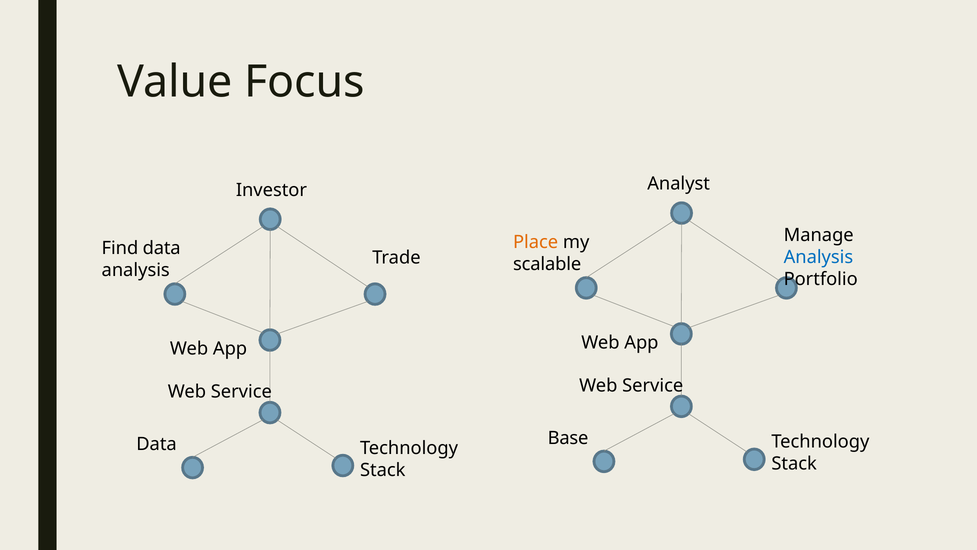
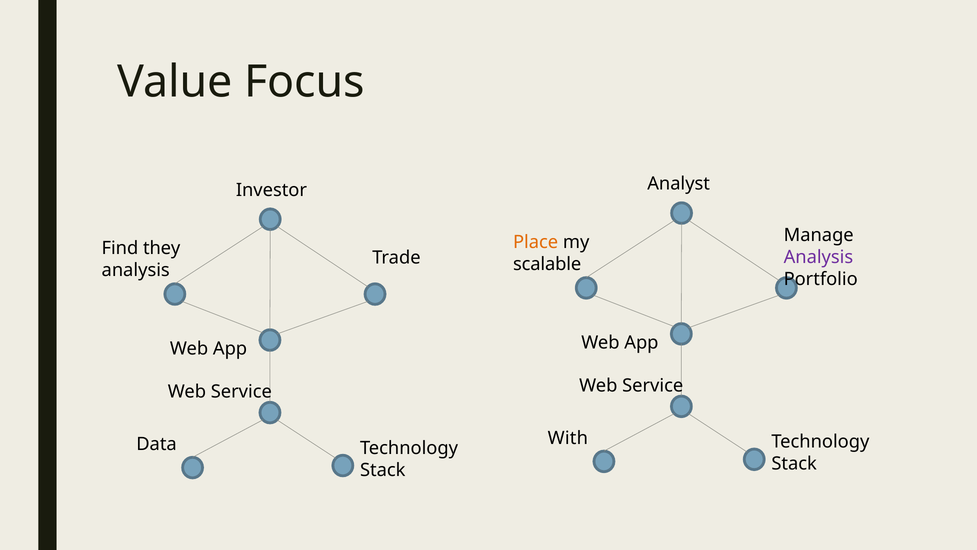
Find data: data -> they (162, 248)
Analysis colour: blue -> purple (818, 257)
Base: Base -> With (568, 438)
